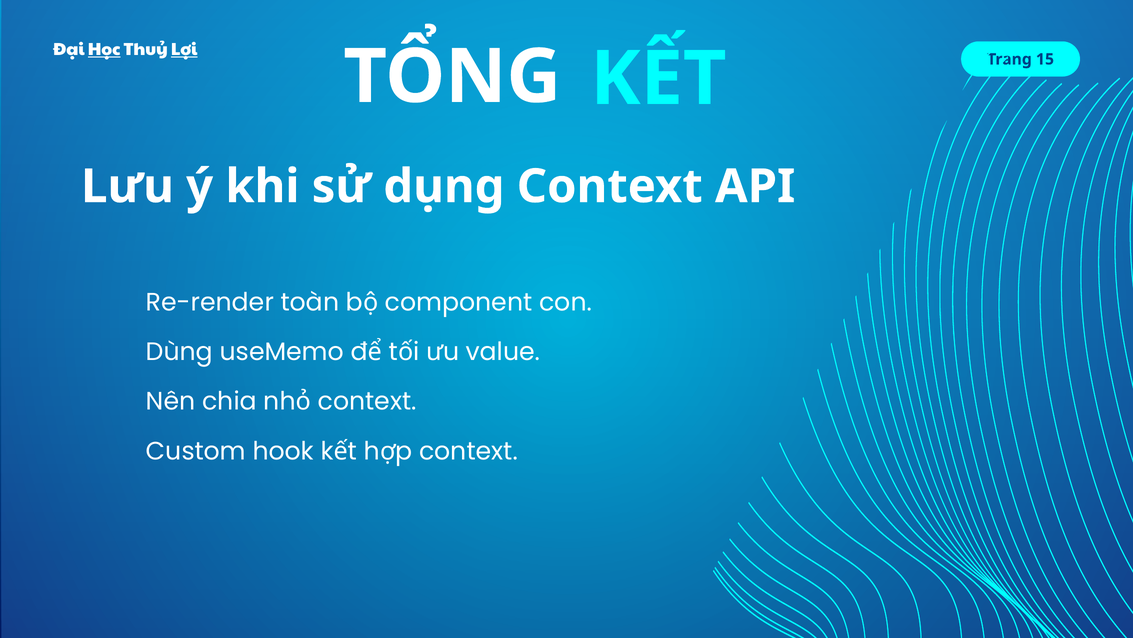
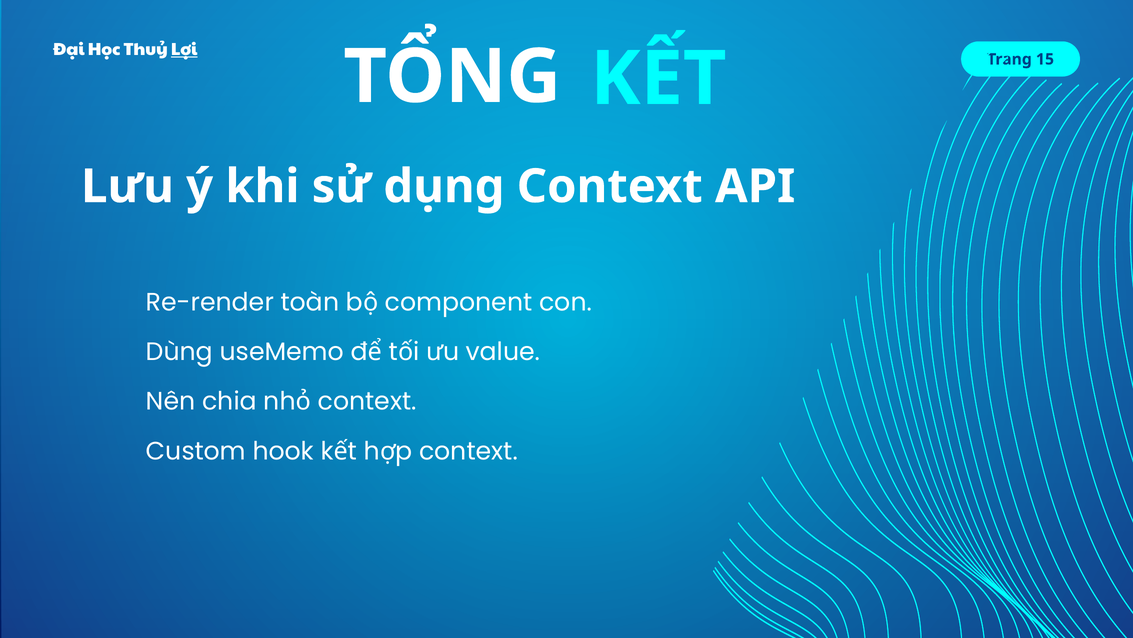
Học underline: present -> none (104, 49)
